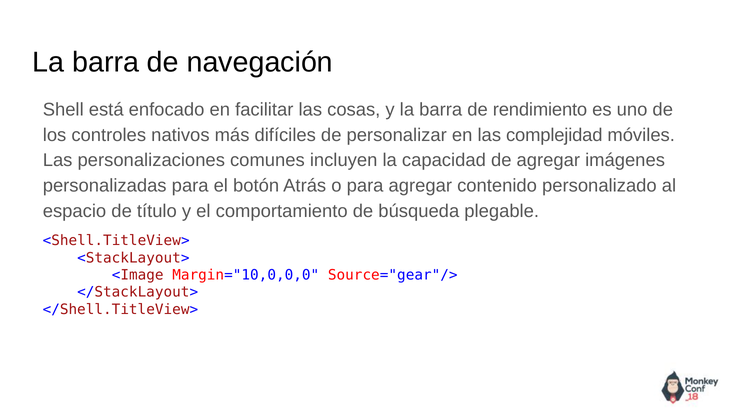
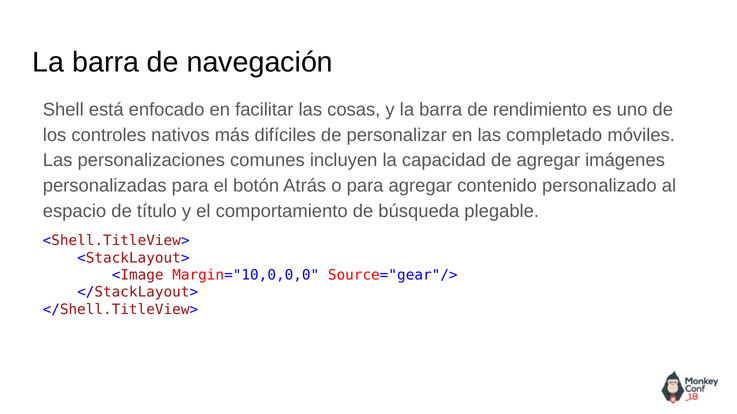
complejidad: complejidad -> completado (554, 135)
